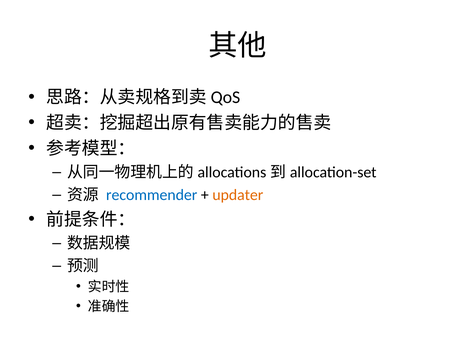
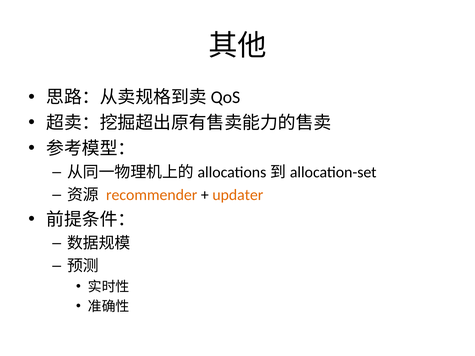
recommender colour: blue -> orange (152, 195)
